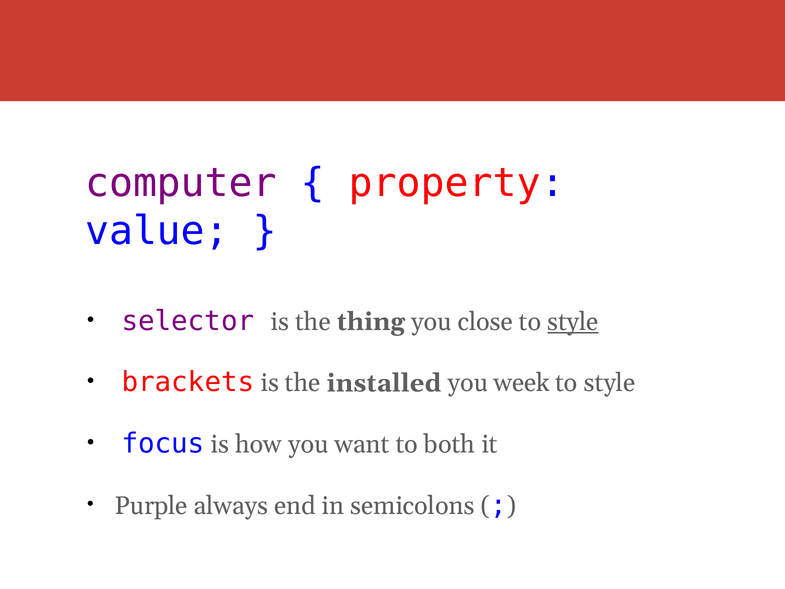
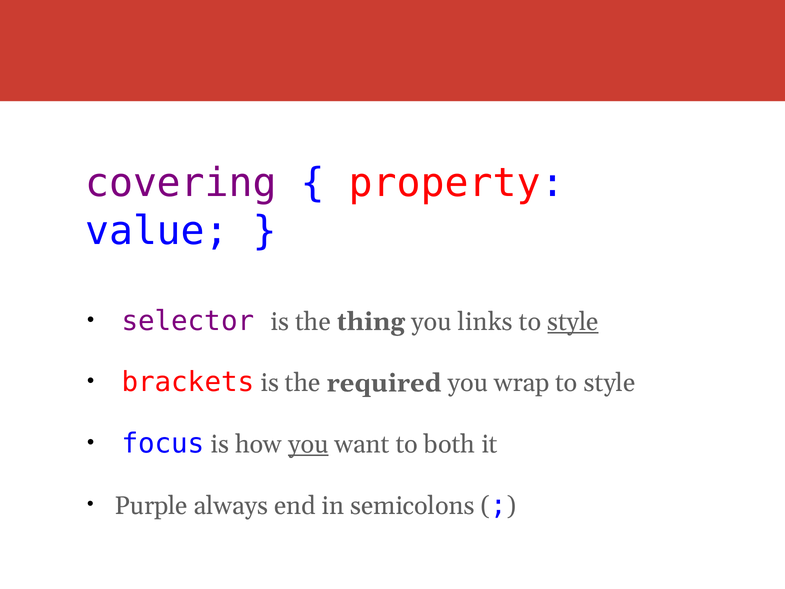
computer: computer -> covering (181, 183)
close: close -> links (485, 322)
installed: installed -> required (384, 383)
week: week -> wrap (522, 383)
you underline: none -> present (308, 444)
